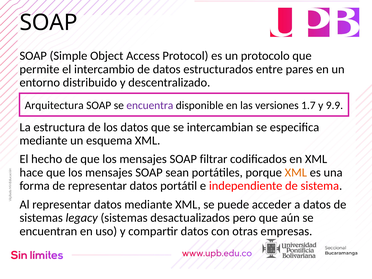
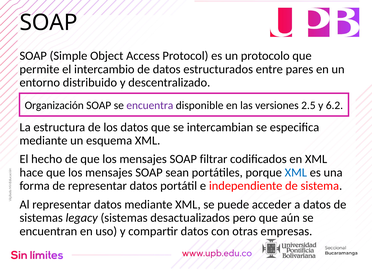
Arquitectura: Arquitectura -> Organización (54, 105)
1.7: 1.7 -> 2.5 (308, 105)
9.9: 9.9 -> 6.2 (334, 105)
XML colour: orange -> blue (296, 173)
